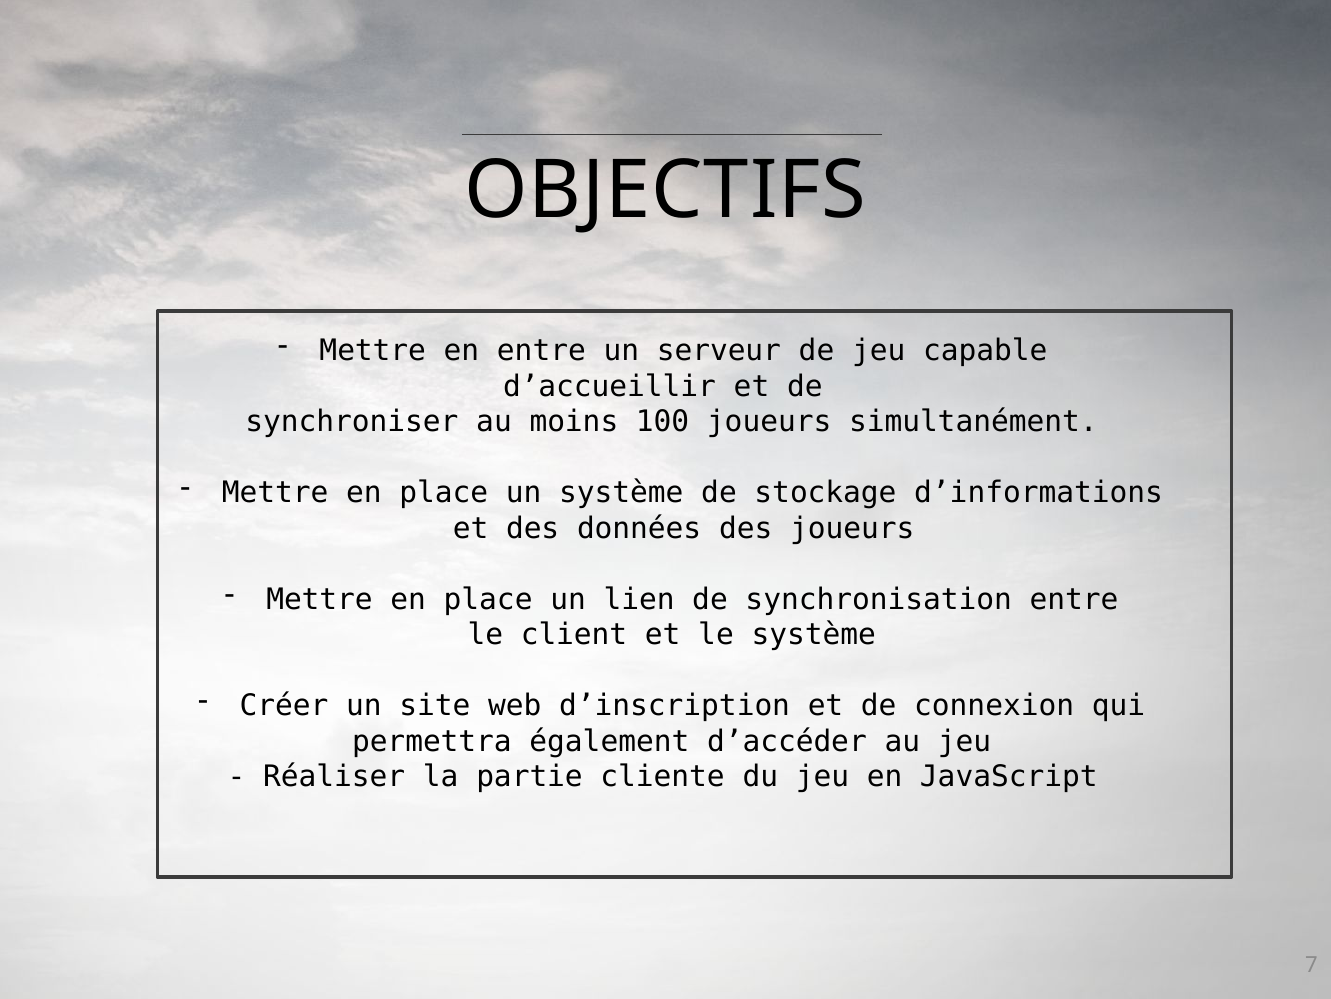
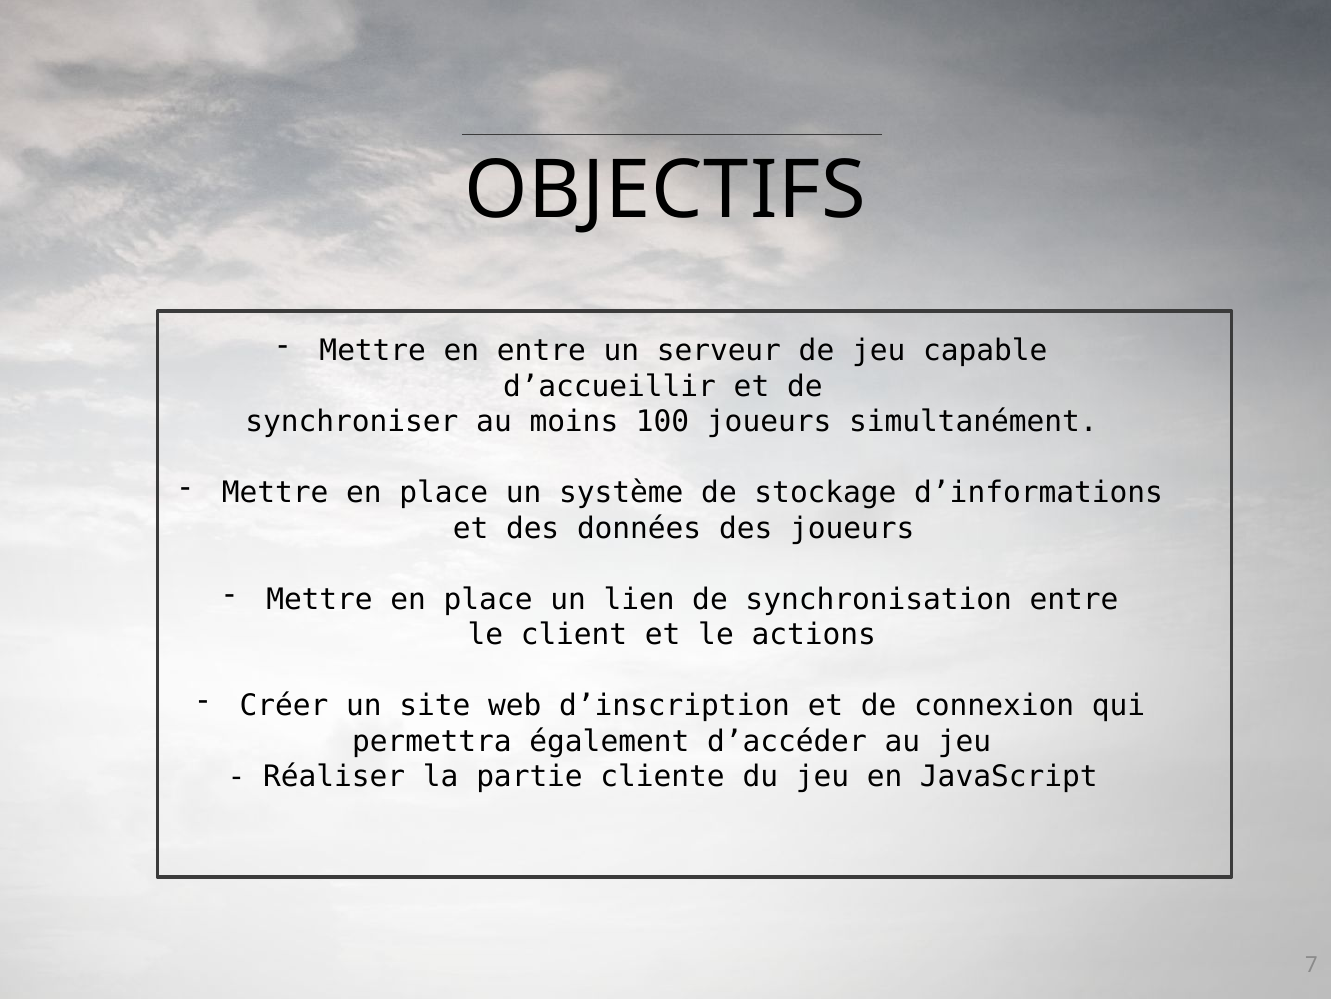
le système: système -> actions (814, 635)
